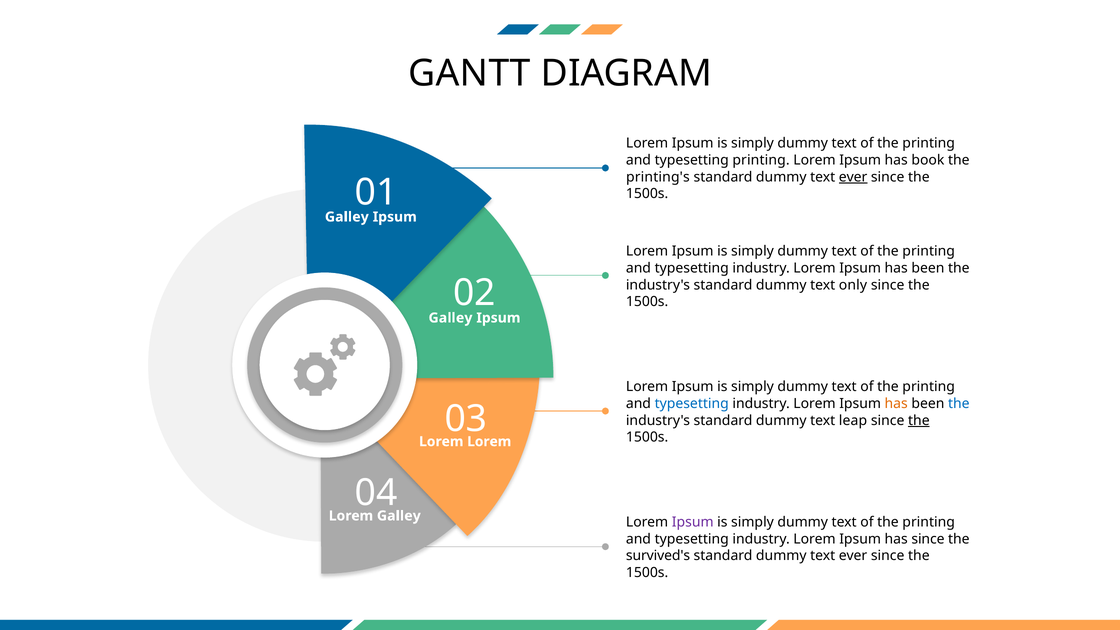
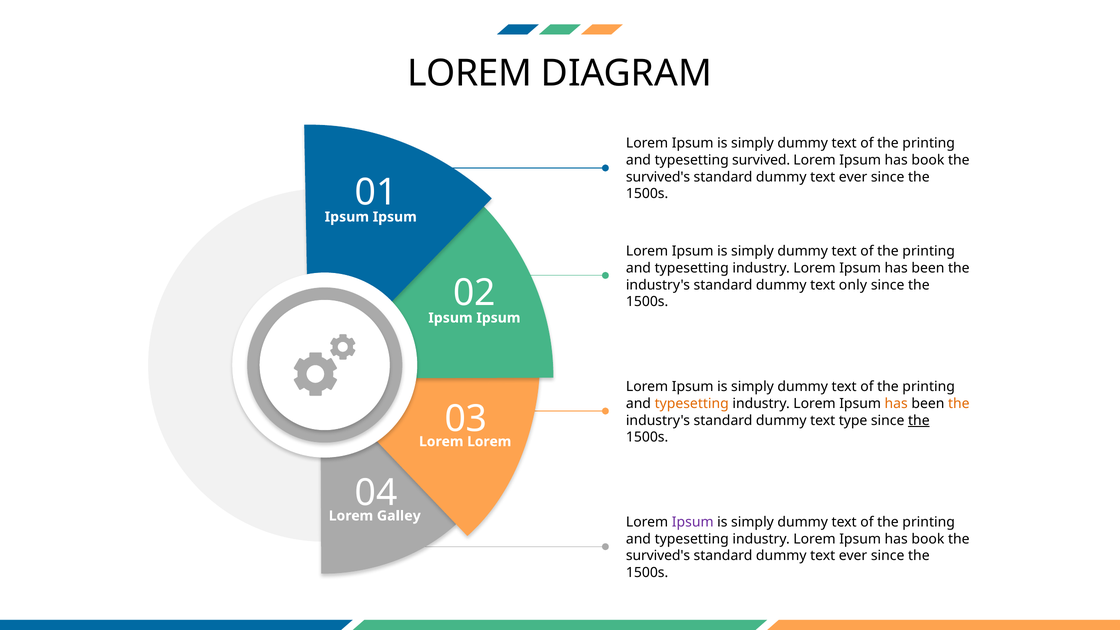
GANTT: GANTT -> LOREM (470, 73)
typesetting printing: printing -> survived (761, 160)
printing's: printing's -> survived's (658, 177)
ever underline: present -> none (853, 177)
Galley: Galley -> Ipsum (347, 217)
Galley: Galley -> Ipsum (450, 318)
typesetting colour: blue -> orange (692, 404)
the colour: blue -> orange (959, 404)
leap: leap -> type (853, 420)
since: since -> book (928, 539)
